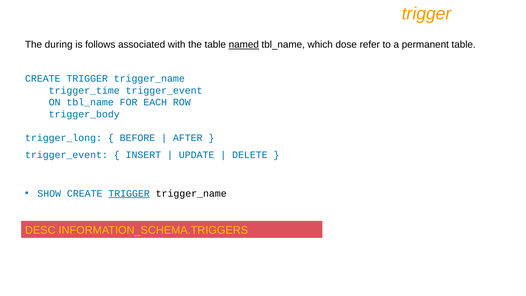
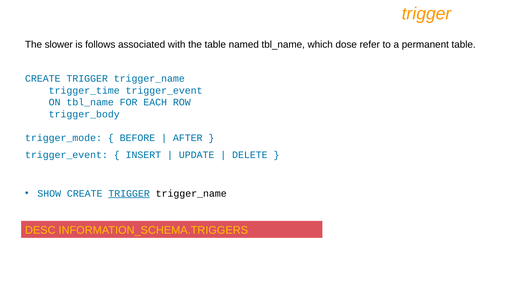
during: during -> slower (59, 45)
named underline: present -> none (244, 45)
trigger_long: trigger_long -> trigger_mode (63, 138)
